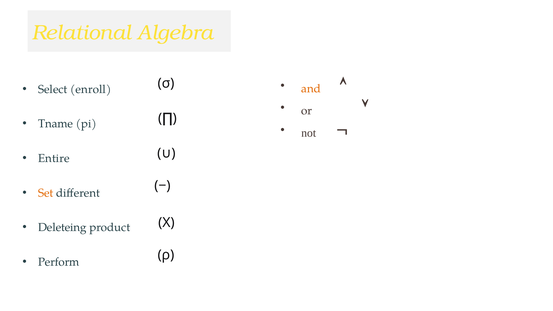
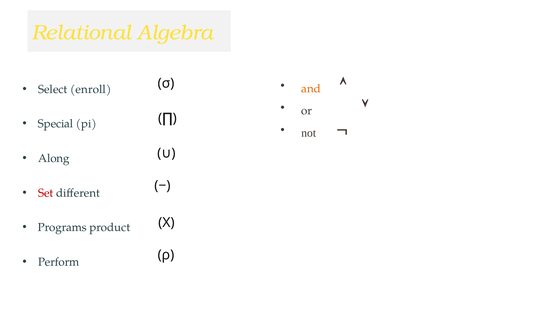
Tname: Tname -> Special (56, 124)
Entire: Entire -> Along (54, 158)
Set colour: orange -> red (46, 193)
Deleteing: Deleteing -> Programs (62, 228)
